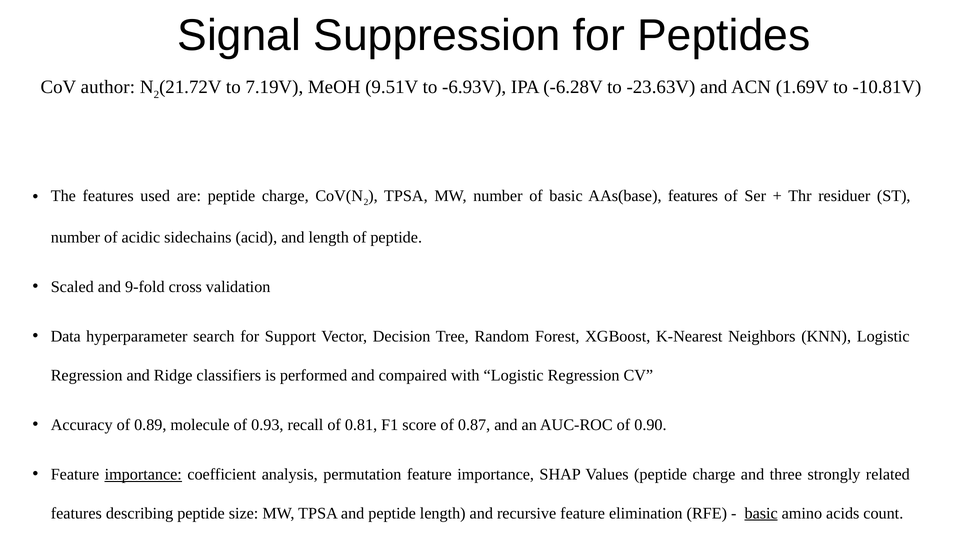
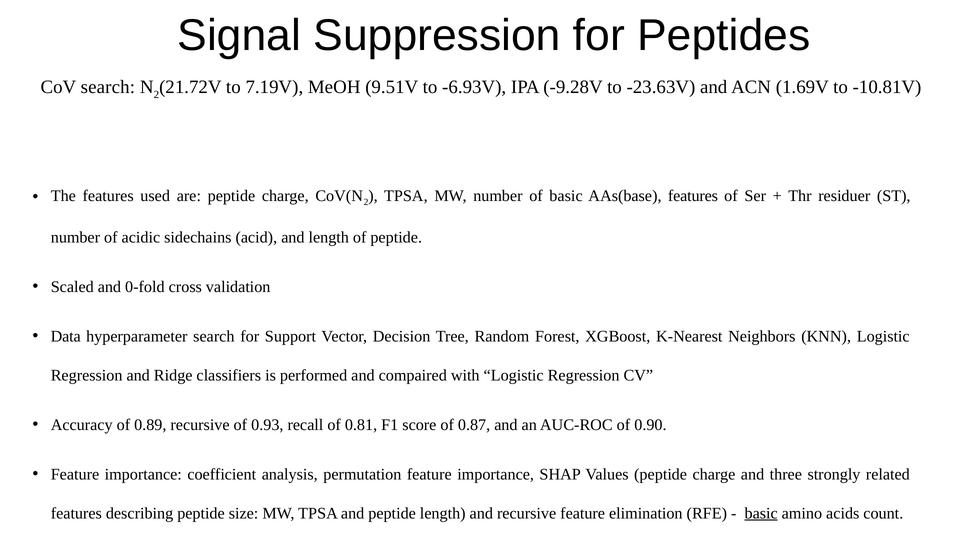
CoV author: author -> search (108, 87)
-6.28V: -6.28V -> -9.28V (573, 87)
9-fold: 9-fold -> 0-fold (145, 287)
0.89 molecule: molecule -> recursive (200, 425)
importance underline: present -> none (143, 475)
